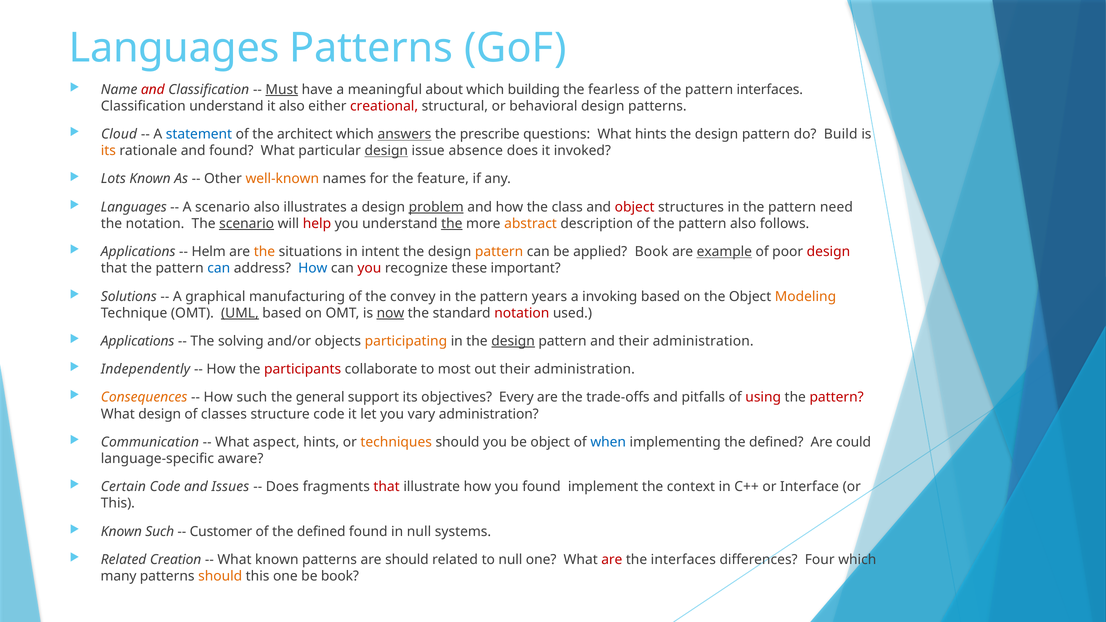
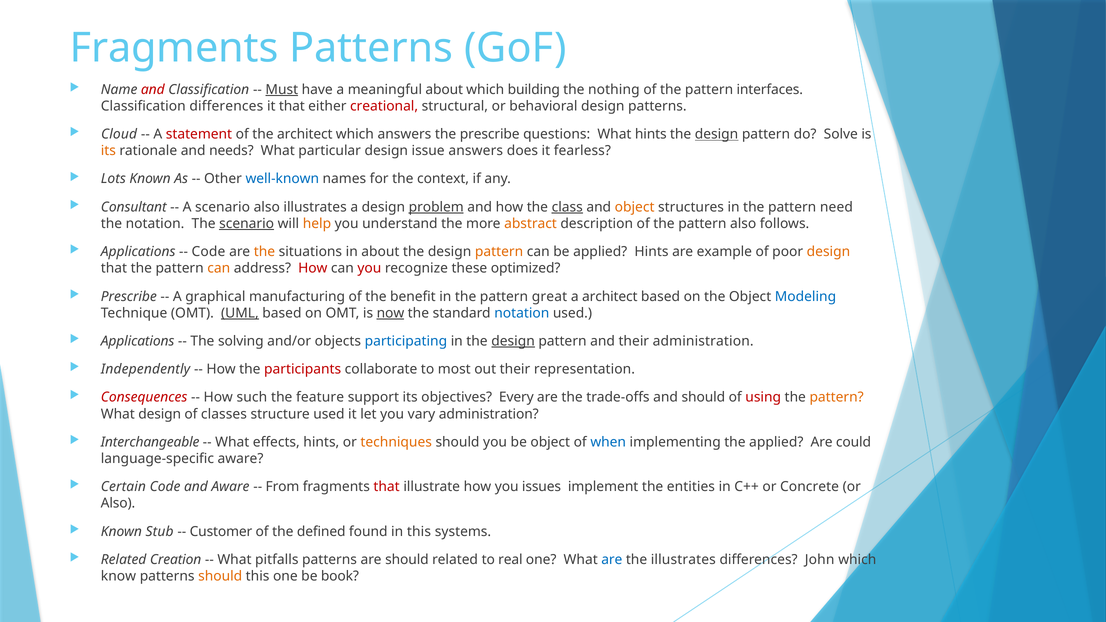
Languages: Languages -> Fragments (174, 48)
fearless: fearless -> nothing (614, 90)
Classification understand: understand -> differences (226, 106)
it also: also -> that (292, 106)
statement colour: blue -> red (199, 134)
answers underline: present -> none (404, 134)
design underline: none -> present (717, 134)
Build: Build -> Solve (841, 134)
and found: found -> needs (231, 151)
design underline: present -> none (386, 151)
issue absence: absence -> answers (476, 151)
invoked: invoked -> fearless (582, 151)
well-known colour: orange -> blue (282, 179)
feature: feature -> context (443, 179)
Languages: Languages -> Consultant (134, 207)
class underline: none -> present (567, 207)
object colour: red -> orange (635, 207)
help colour: red -> orange (317, 224)
the underline: present -> none (452, 224)
Helm: Helm -> Code (209, 252)
in intent: intent -> about (380, 252)
applied Book: Book -> Hints (651, 252)
example underline: present -> none (724, 252)
design colour: red -> orange (828, 252)
can colour: blue -> orange (219, 268)
How colour: blue -> red (313, 268)
important: important -> optimized (526, 268)
Solutions: Solutions -> Prescribe (129, 297)
convey: convey -> benefit (413, 297)
years: years -> great (550, 297)
a invoking: invoking -> architect (610, 297)
Modeling colour: orange -> blue (805, 297)
notation colour: red -> blue (522, 313)
participating colour: orange -> blue (406, 341)
out their administration: administration -> representation (584, 369)
Consequences colour: orange -> red (144, 397)
general: general -> feature (320, 397)
and pitfalls: pitfalls -> should (703, 397)
pattern colour: red -> orange (837, 397)
structure code: code -> used (329, 414)
Communication: Communication -> Interchangeable (150, 442)
aspect: aspect -> effects (276, 442)
implementing the defined: defined -> applied (776, 442)
and Issues: Issues -> Aware (230, 487)
Does: Does -> From (282, 487)
you found: found -> issues (542, 487)
context: context -> entities (691, 487)
Interface: Interface -> Concrete (810, 487)
This: This -> Also (118, 503)
Known Such: Such -> Stub (160, 532)
in null: null -> this (419, 532)
What known: known -> pitfalls (277, 560)
to null: null -> real (510, 560)
are colour: red -> blue (612, 560)
the interfaces: interfaces -> illustrates (683, 560)
Four: Four -> John (820, 560)
many: many -> know (118, 576)
